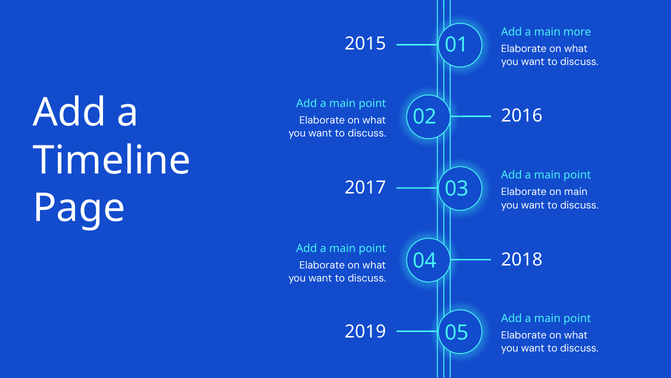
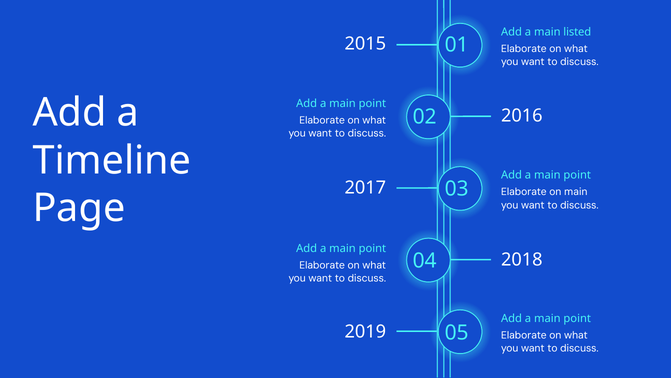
more: more -> listed (577, 32)
